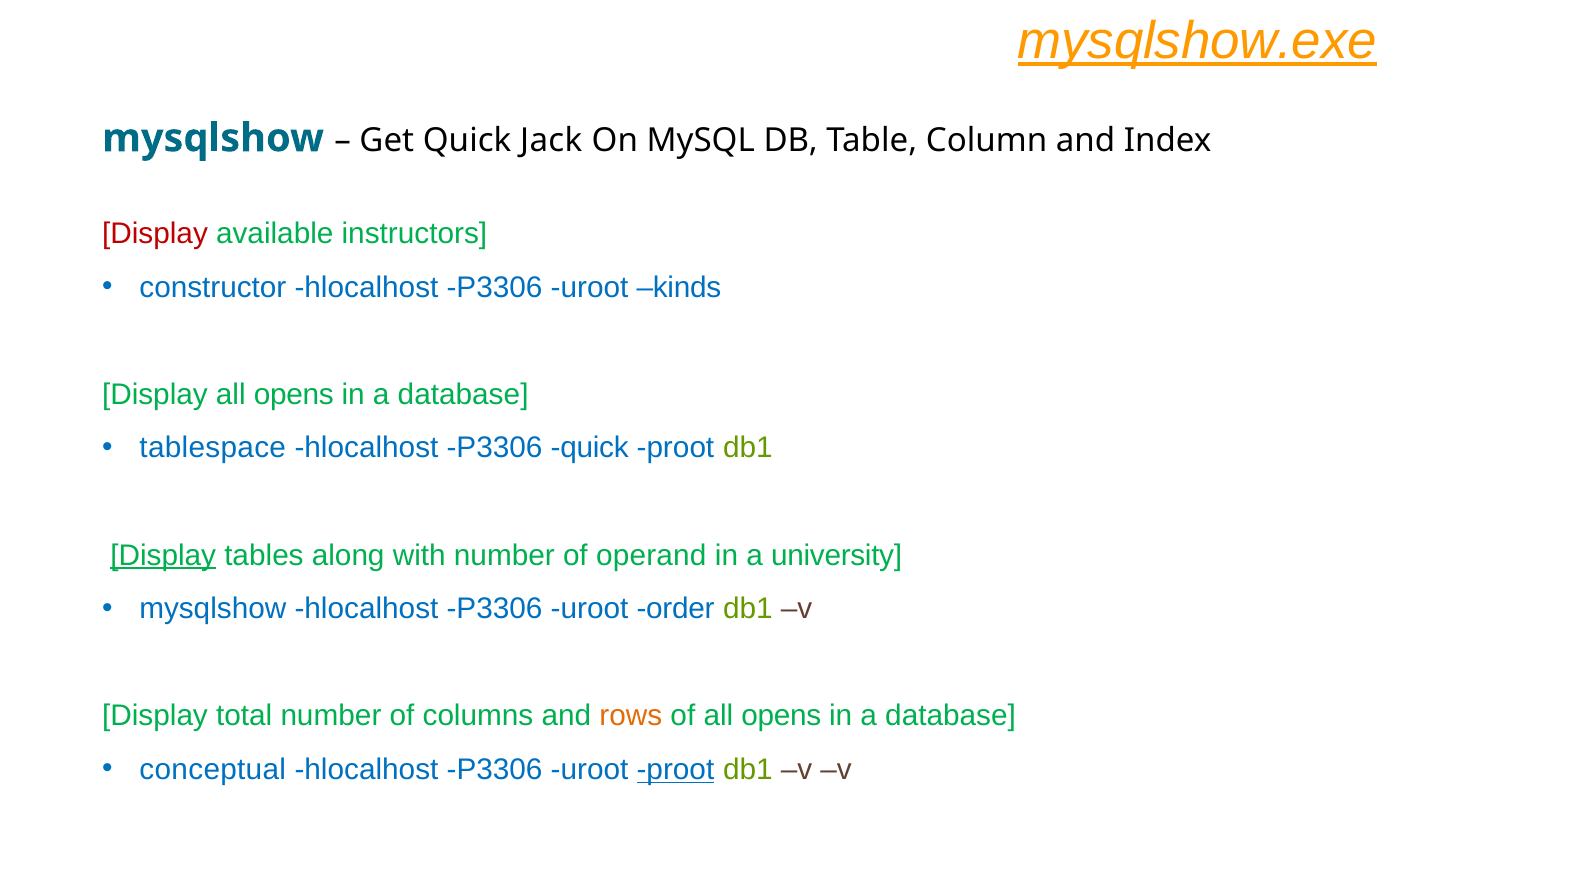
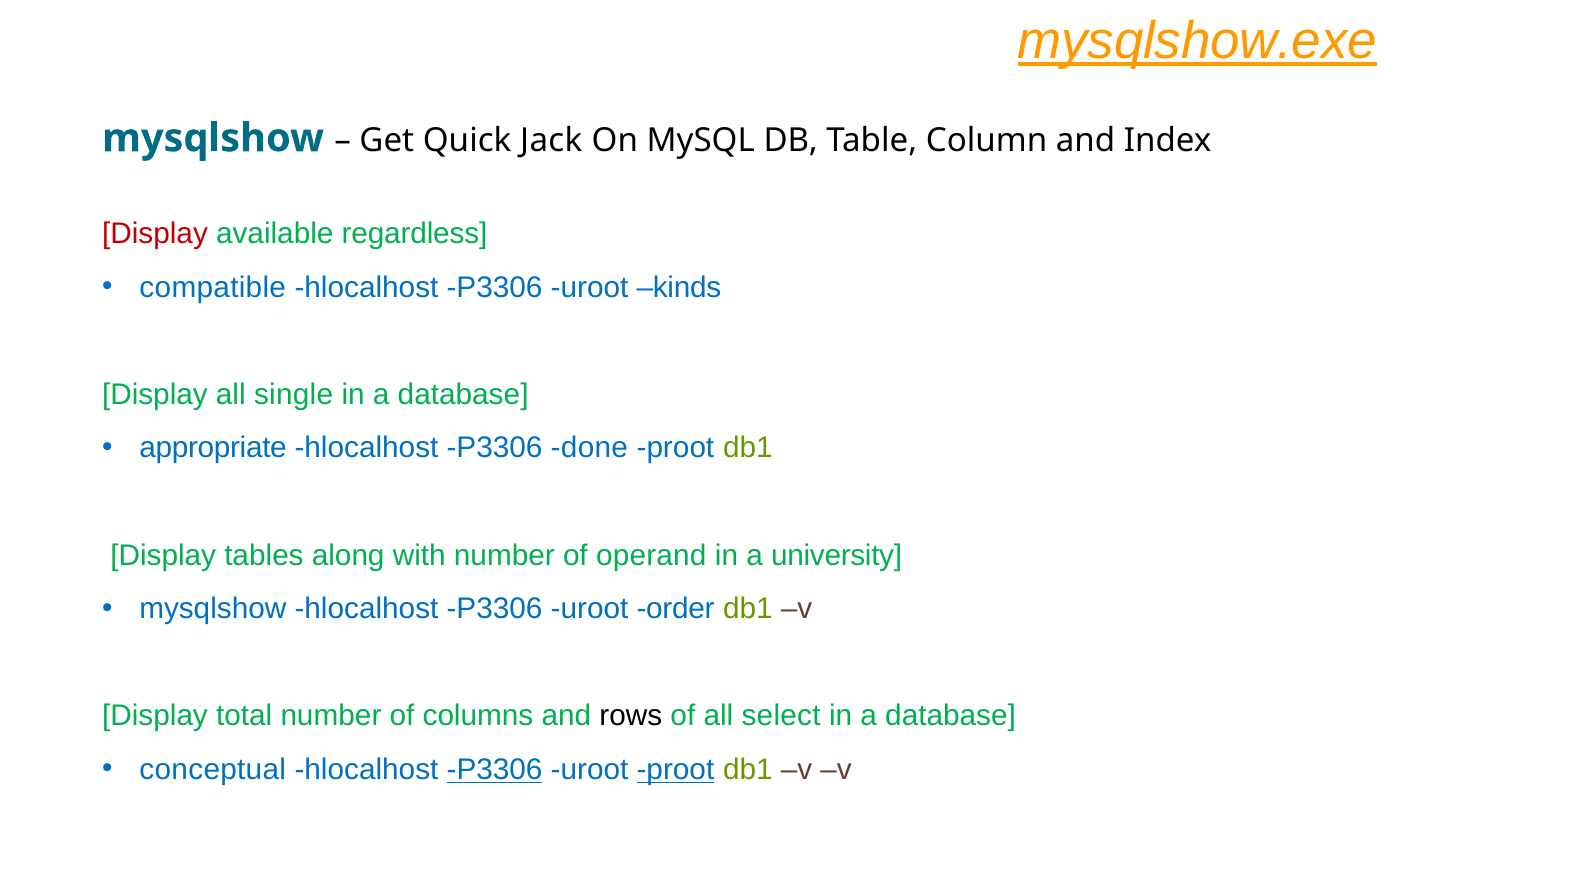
instructors: instructors -> regardless (414, 234)
constructor: constructor -> compatible (213, 287)
Display all opens: opens -> single (294, 394)
tablespace: tablespace -> appropriate (213, 448)
P3306 quick: quick -> done (589, 448)
Display underline: present -> none (163, 555)
rows colour: orange -> black (631, 716)
of all opens: opens -> select (781, 716)
P3306 underline: none -> present (495, 769)
